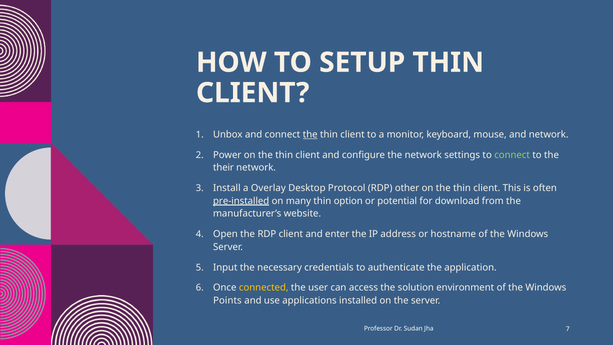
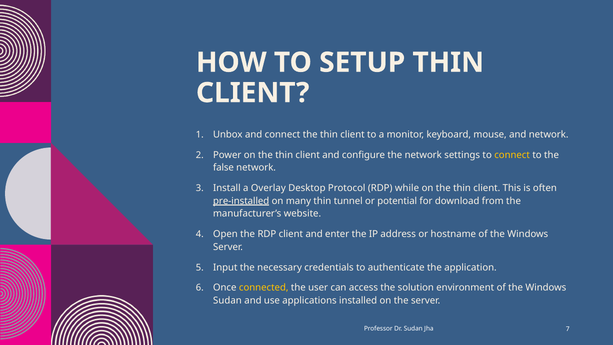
the underline: present -> none (310, 134)
connect colour: light green -> yellow (512, 155)
their: their -> false (224, 168)
other: other -> while (407, 188)
option: option -> tunnel (348, 201)
Points: Points -> Sudan (227, 300)
